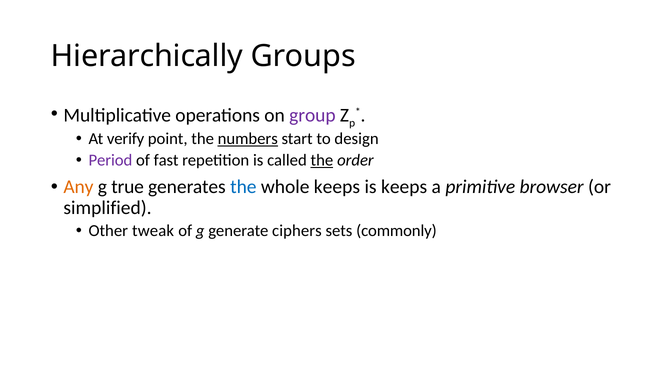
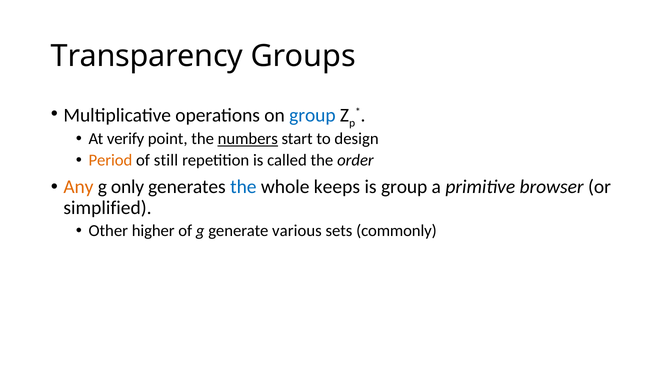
Hierarchically: Hierarchically -> Transparency (147, 56)
group colour: purple -> blue (312, 115)
Period colour: purple -> orange (110, 160)
fast: fast -> still (166, 160)
the underline: present -> none (322, 160)
true: true -> only (128, 187)
is keeps: keeps -> group (404, 187)
tweak: tweak -> higher (153, 231)
ciphers: ciphers -> various (297, 231)
